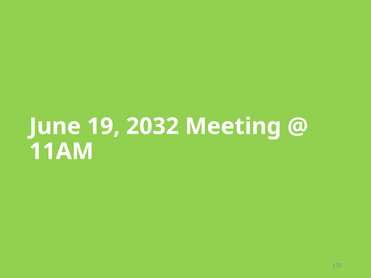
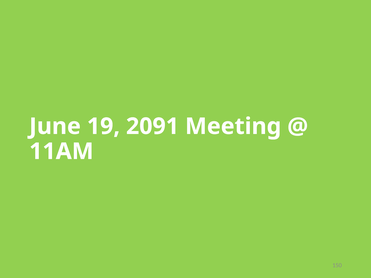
2032: 2032 -> 2091 (152, 126)
